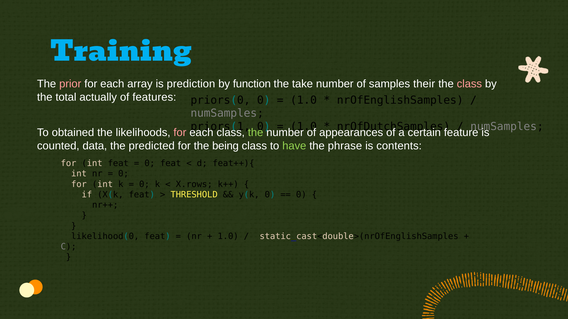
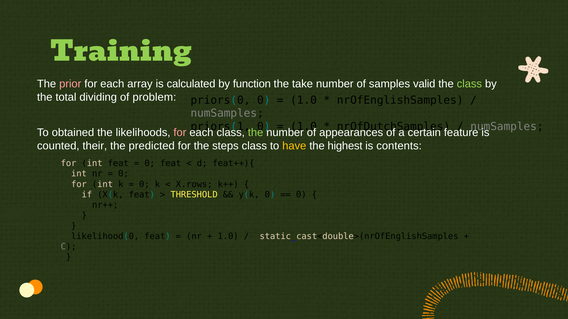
Training colour: light blue -> light green (121, 52)
prediction: prediction -> calculated (191, 84)
their: their -> valid (424, 84)
class colour: pink -> light green (469, 84)
actually: actually -> dividing (98, 97)
features: features -> problem (154, 97)
data: data -> their (95, 146)
being: being -> steps (225, 146)
have colour: light green -> yellow (294, 146)
phrase: phrase -> highest (345, 146)
